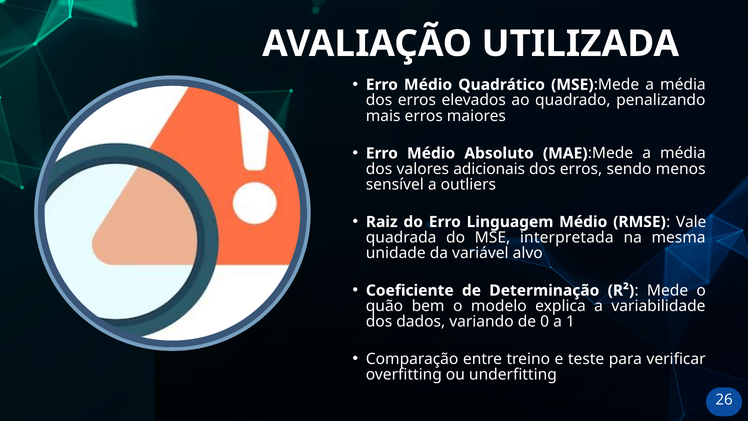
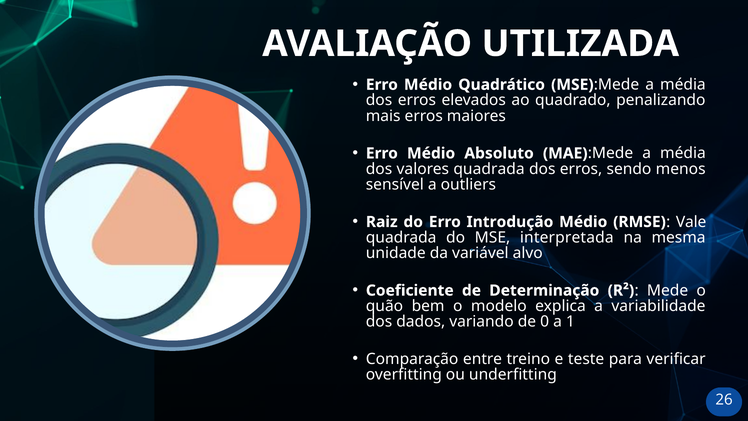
valores adicionais: adicionais -> quadrada (489, 169)
Linguagem: Linguagem -> Introdução (510, 222)
